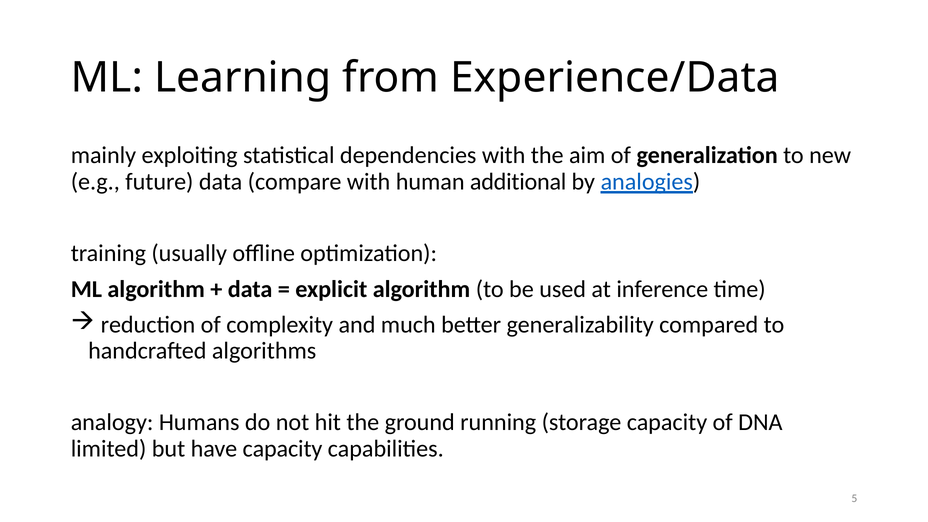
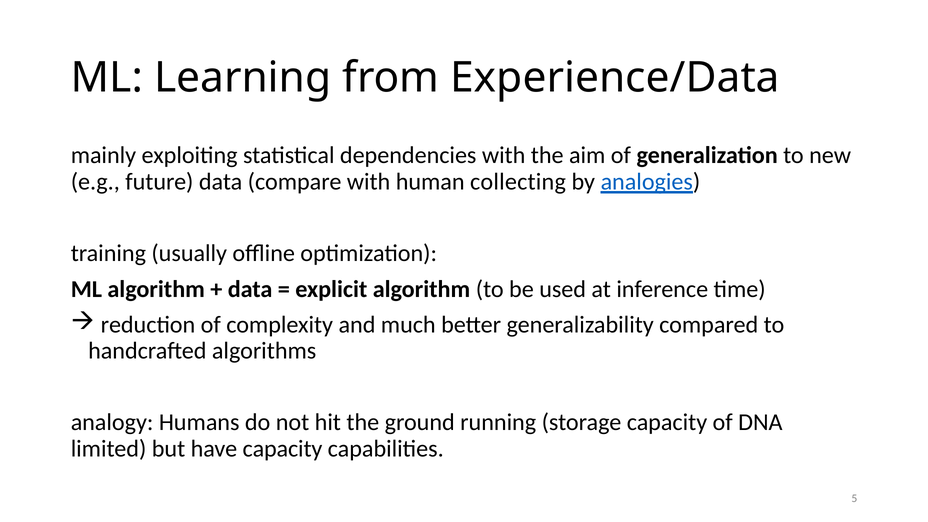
additional: additional -> collecting (518, 182)
